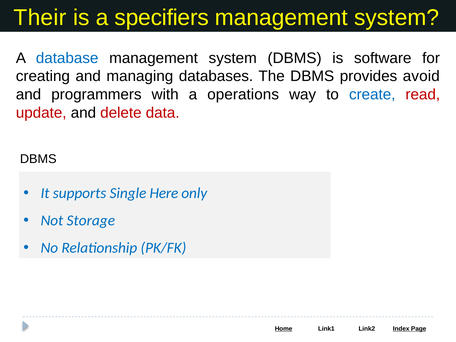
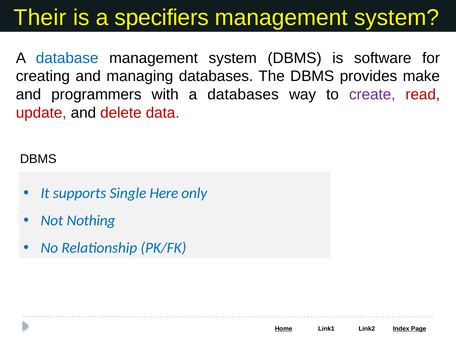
avoid: avoid -> make (421, 76)
a operations: operations -> databases (243, 94)
create colour: blue -> purple (372, 94)
Storage: Storage -> Nothing (91, 221)
